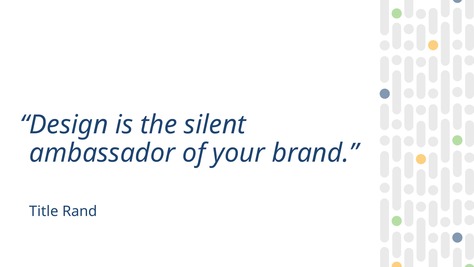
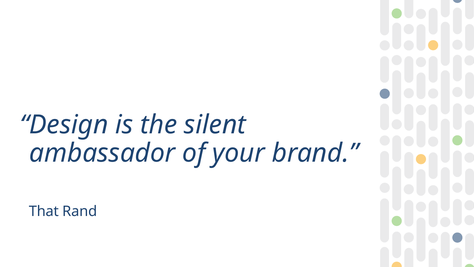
Title: Title -> That (44, 211)
